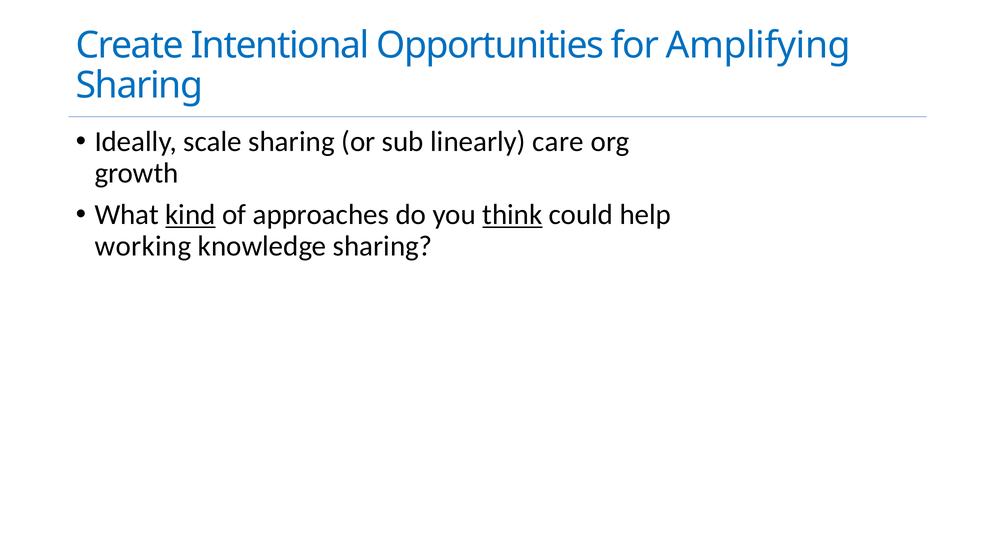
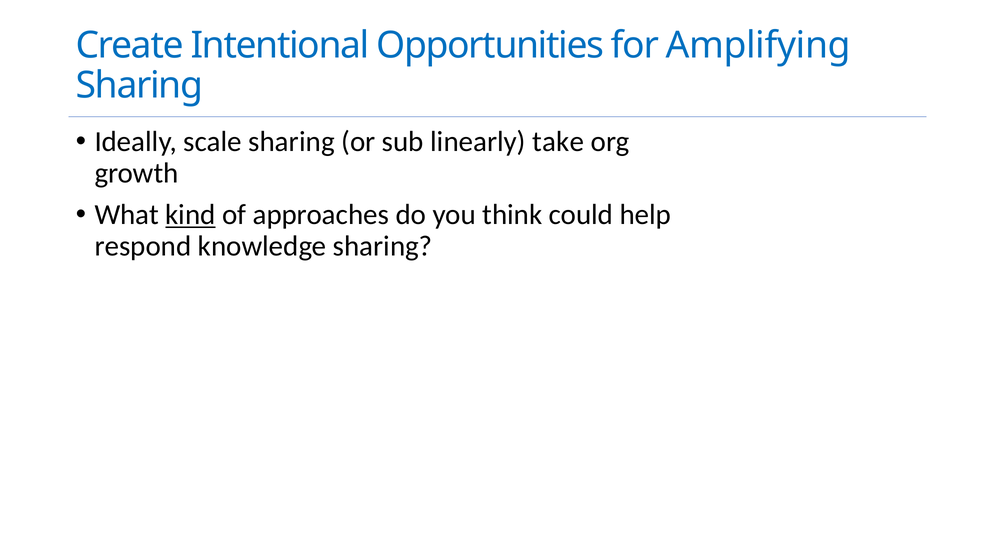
care: care -> take (558, 142)
think underline: present -> none (512, 215)
working: working -> respond (143, 246)
